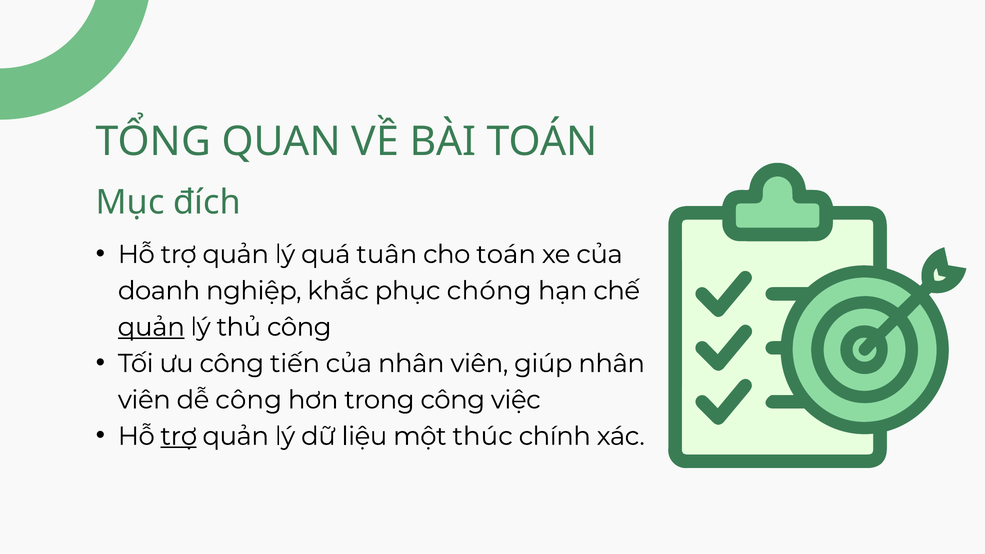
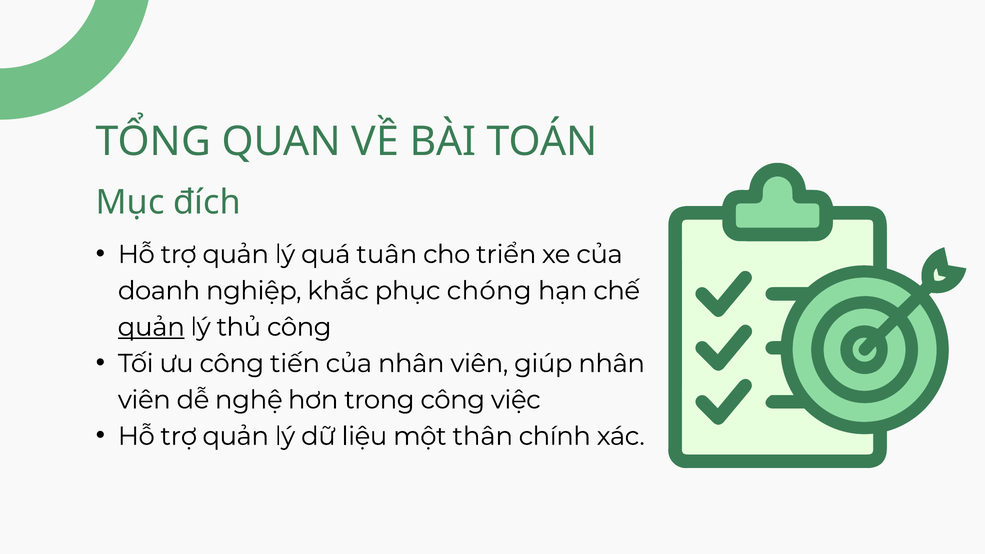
cho toán: toán -> triển (506, 254)
dễ công: công -> nghệ (249, 400)
trợ underline: present -> none (179, 436)
thúc: thúc -> thân (483, 436)
